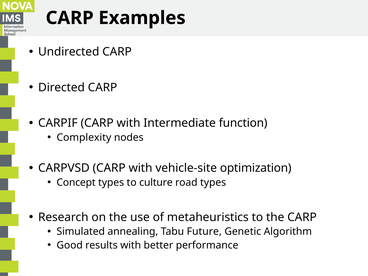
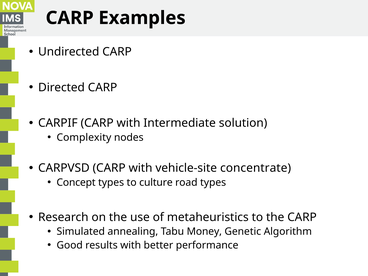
function: function -> solution (243, 123)
optimization: optimization -> concentrate (256, 168)
Future: Future -> Money (204, 232)
